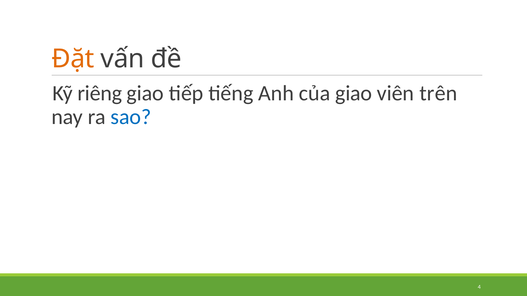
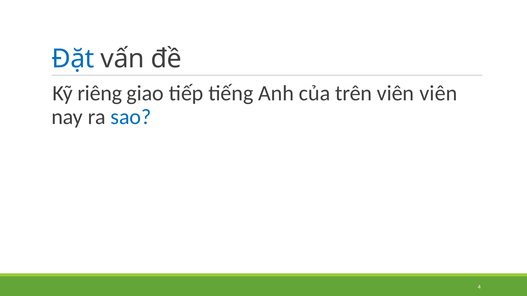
Đặt colour: orange -> blue (73, 59)
của giao: giao -> trên (354, 93)
viên trên: trên -> viên (438, 93)
